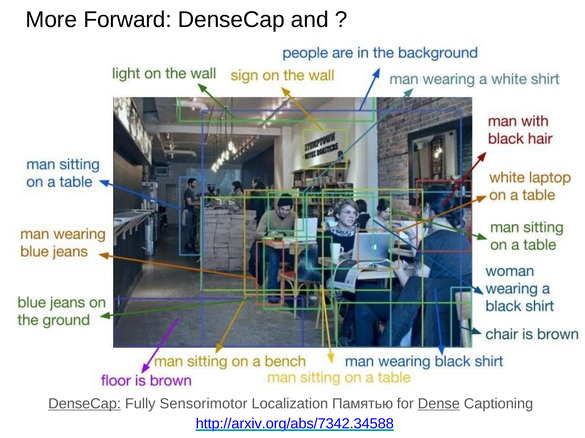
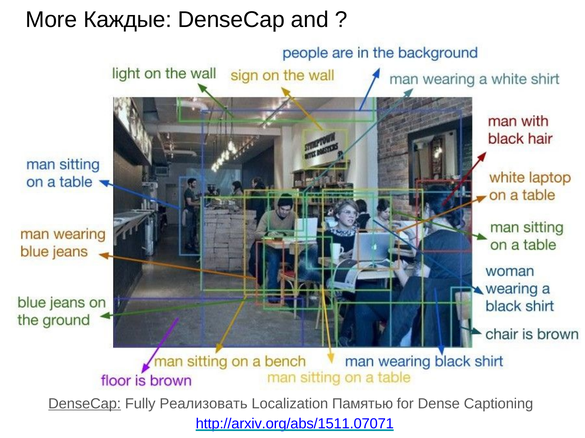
Forward: Forward -> Каждые (128, 20)
Sensorimotor: Sensorimotor -> Реализовать (204, 404)
Dense underline: present -> none (439, 404)
http://arxiv.org/abs/7342.34588: http://arxiv.org/abs/7342.34588 -> http://arxiv.org/abs/1511.07071 (295, 424)
